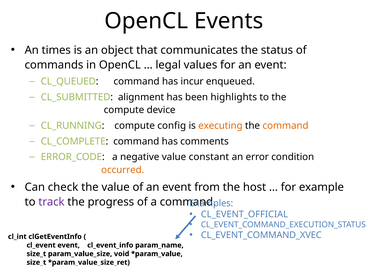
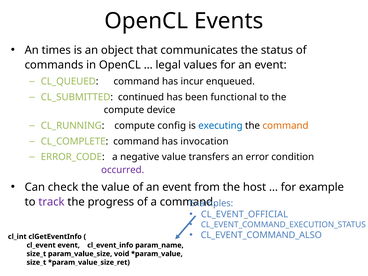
alignment: alignment -> continued (141, 97)
highlights: highlights -> functional (234, 97)
executing colour: orange -> blue (220, 126)
comments: comments -> invocation (204, 141)
constant: constant -> transfers (209, 157)
occurred colour: orange -> purple (123, 170)
CL_EVENT_COMMAND_XVEC: CL_EVENT_COMMAND_XVEC -> CL_EVENT_COMMAND_ALSO (261, 235)
